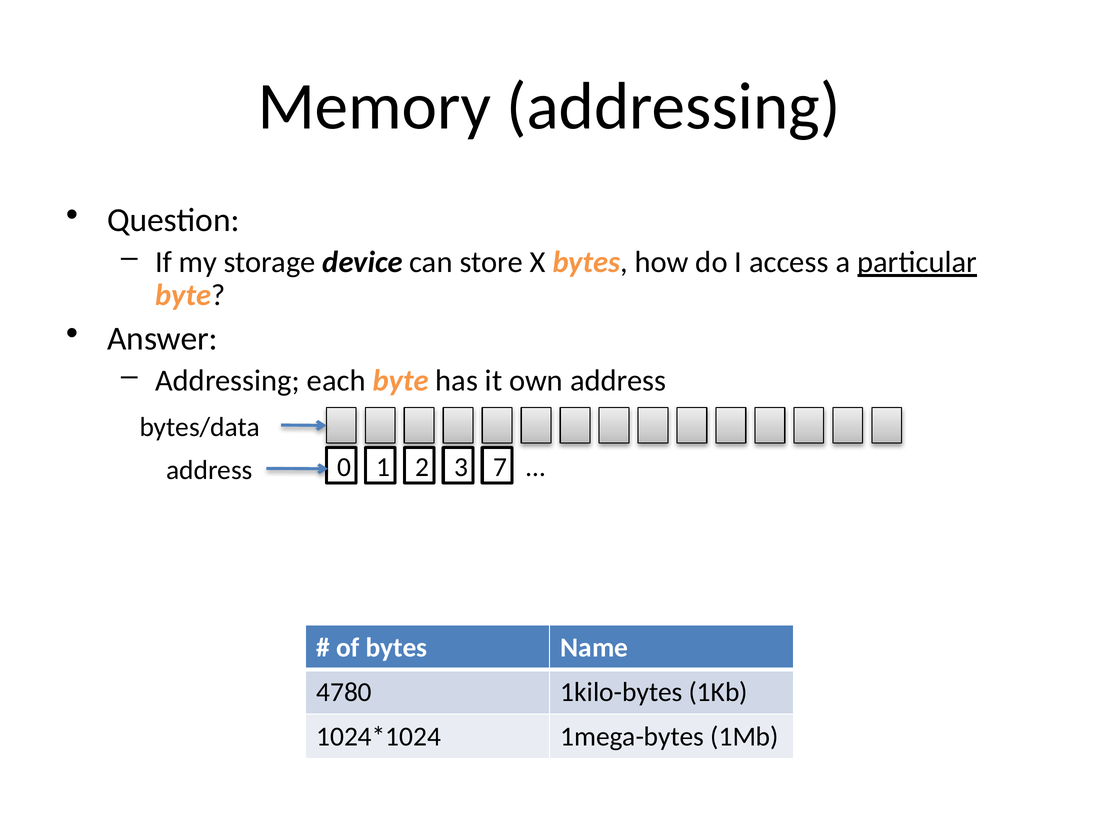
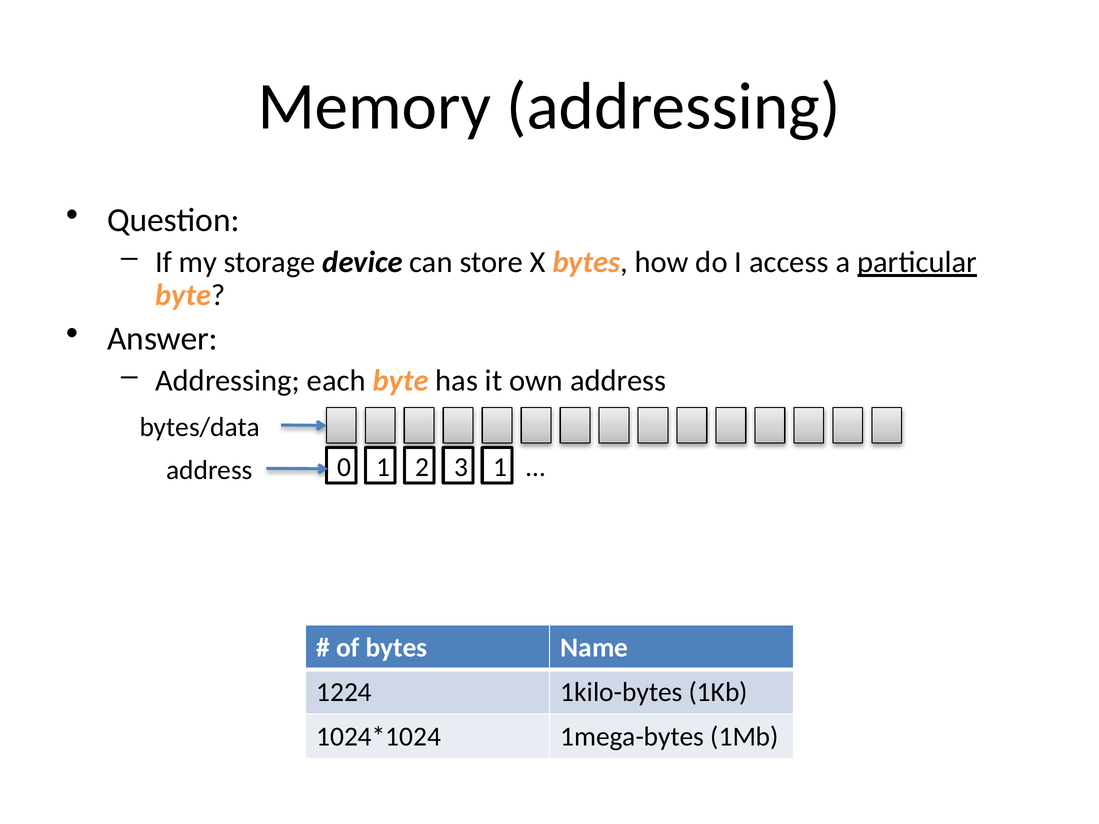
3 7: 7 -> 1 (500, 467)
4780: 4780 -> 1224 (344, 692)
